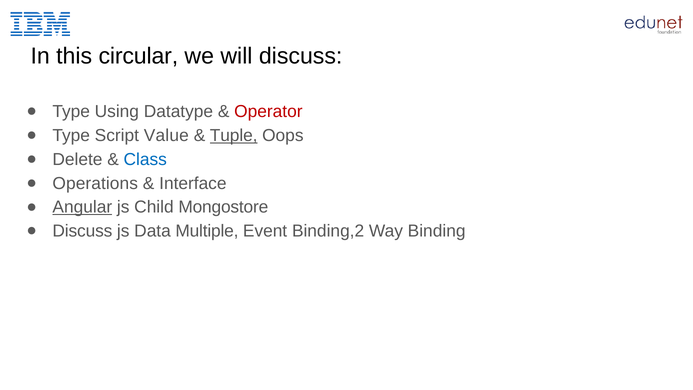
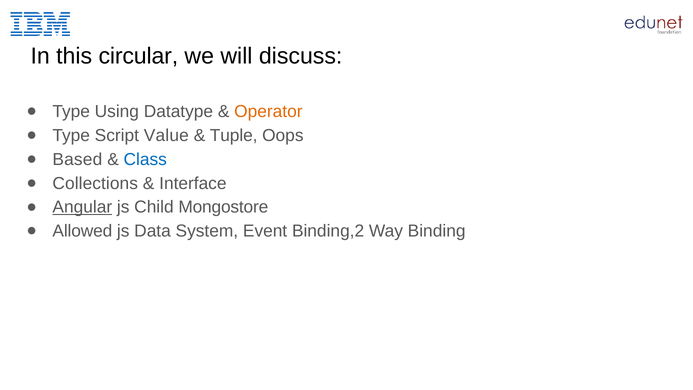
Operator colour: red -> orange (268, 112)
Tuple underline: present -> none (234, 135)
Delete: Delete -> Based (77, 159)
Operations: Operations -> Collections (95, 183)
Discuss: Discuss -> Allowed (82, 231)
Multiple: Multiple -> System (207, 231)
